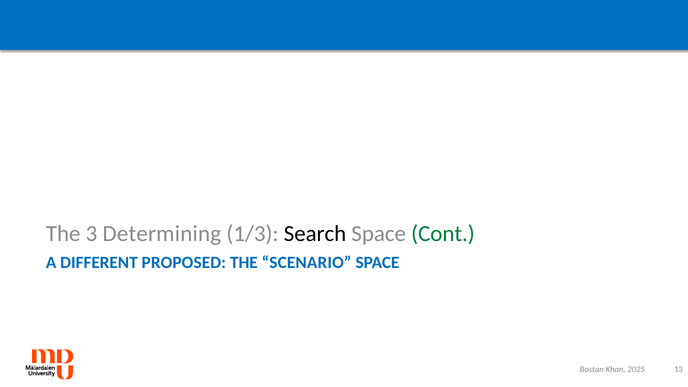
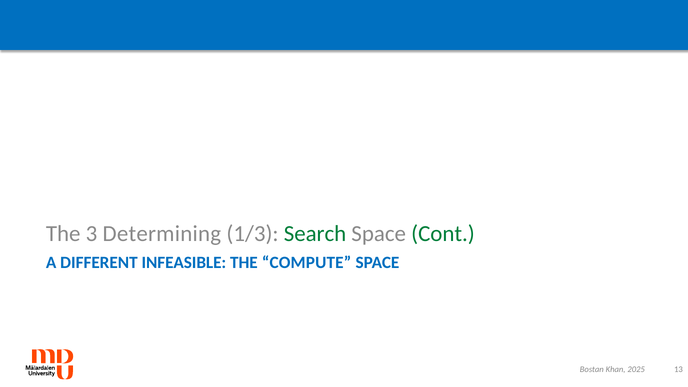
Search colour: black -> green (315, 234)
PROPOSED: PROPOSED -> INFEASIBLE (184, 263)
SCENARIO: SCENARIO -> COMPUTE (307, 263)
